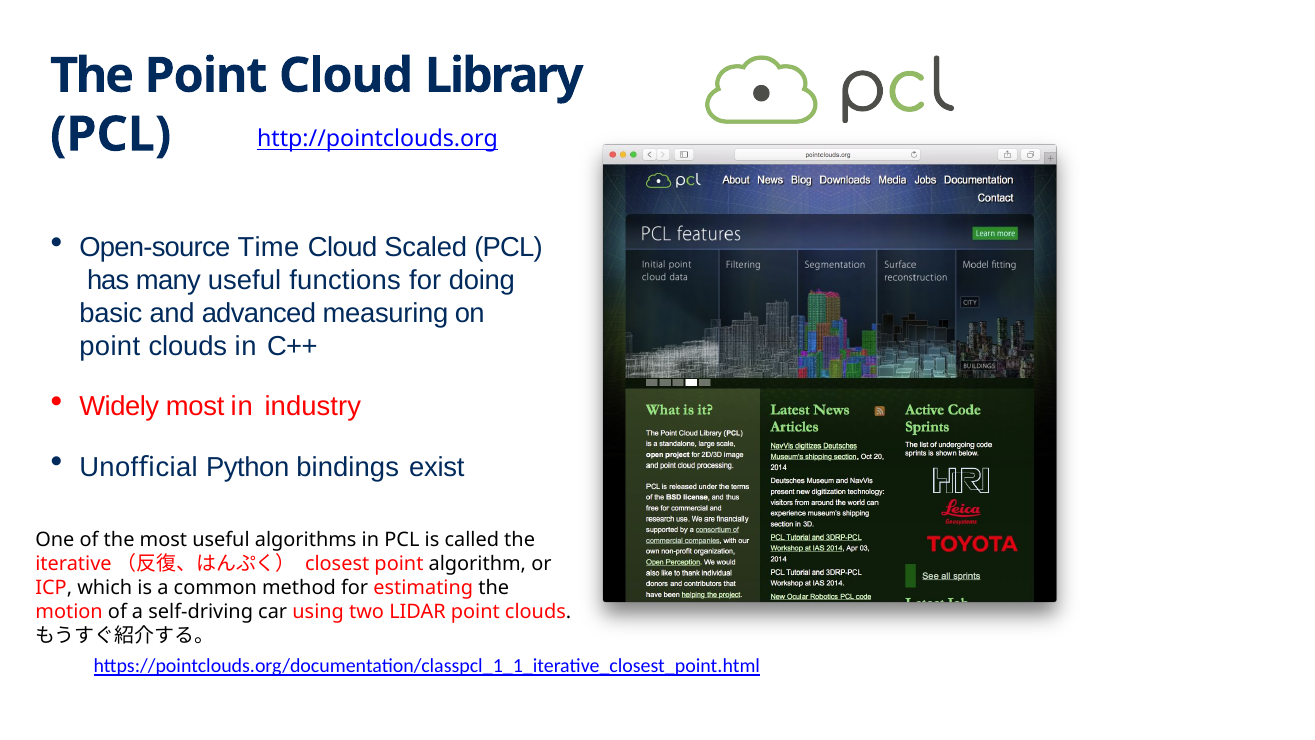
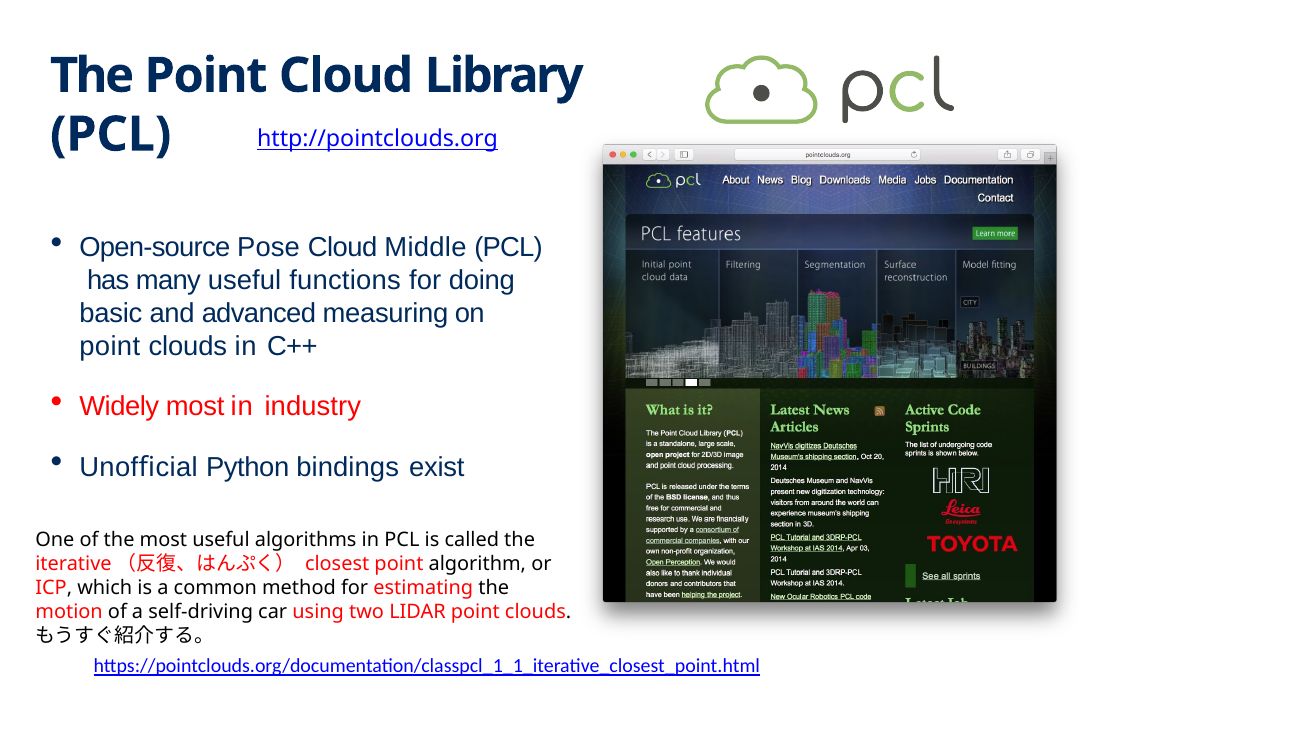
Time: Time -> Pose (269, 248)
Scaled: Scaled -> Middle (426, 248)
